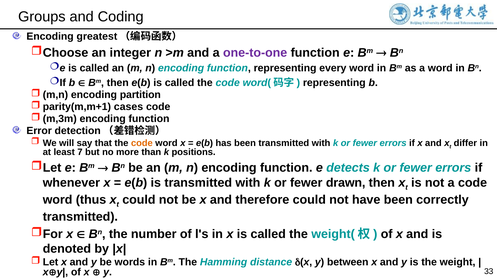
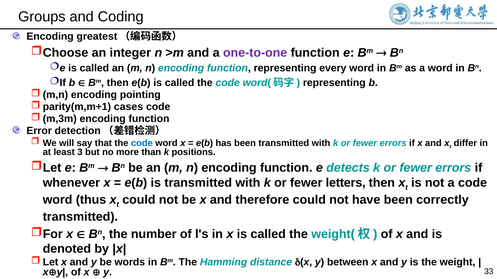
partition: partition -> pointing (140, 95)
code colour: orange -> blue (142, 143)
7: 7 -> 3 (80, 153)
drawn: drawn -> letters (346, 183)
